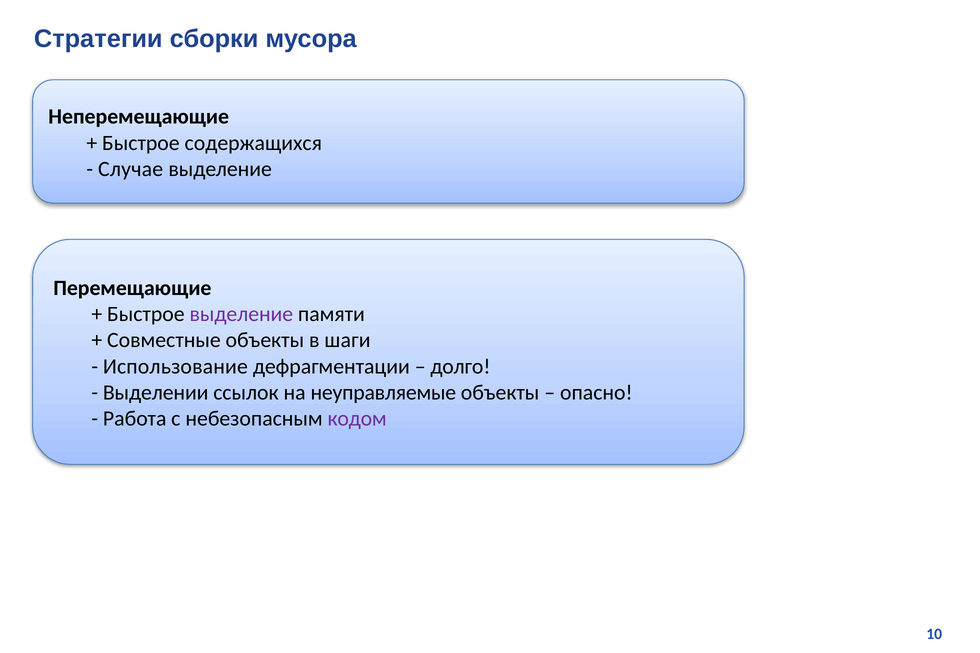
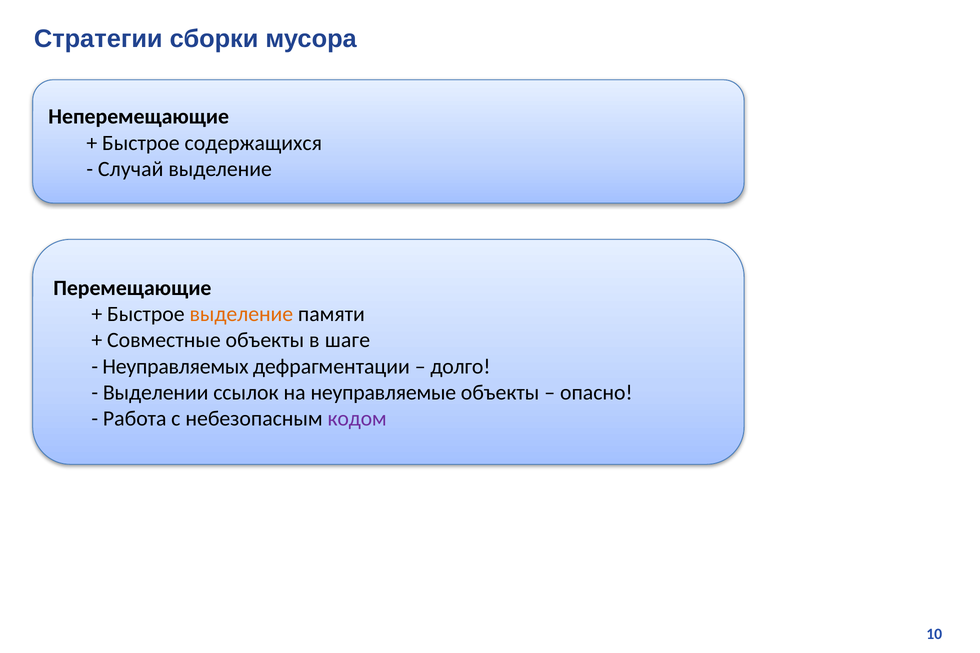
Случае: Случае -> Случай (131, 169)
выделение colour: purple -> orange (241, 314)
шаги: шаги -> шаге (348, 340)
Использование: Использование -> Неуправляемых (176, 367)
